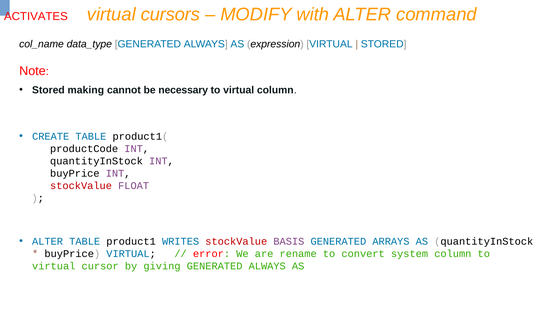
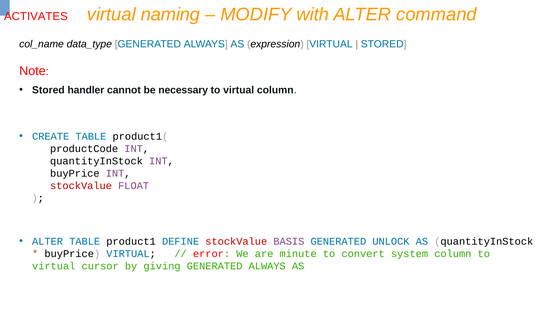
cursors: cursors -> naming (171, 14)
making: making -> handler (86, 90)
WRITES: WRITES -> DEFINE (181, 242)
ARRAYS: ARRAYS -> UNLOCK (391, 242)
rename: rename -> minute (298, 254)
